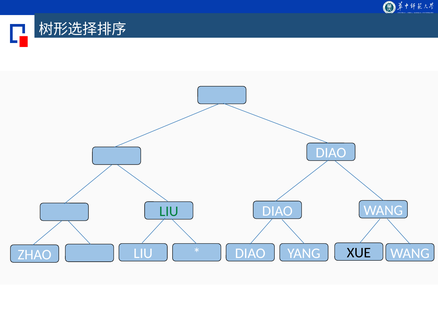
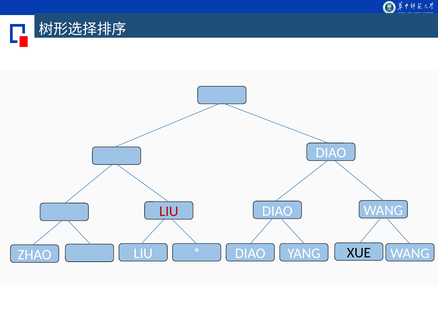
LIU colour: green -> red (169, 212)
